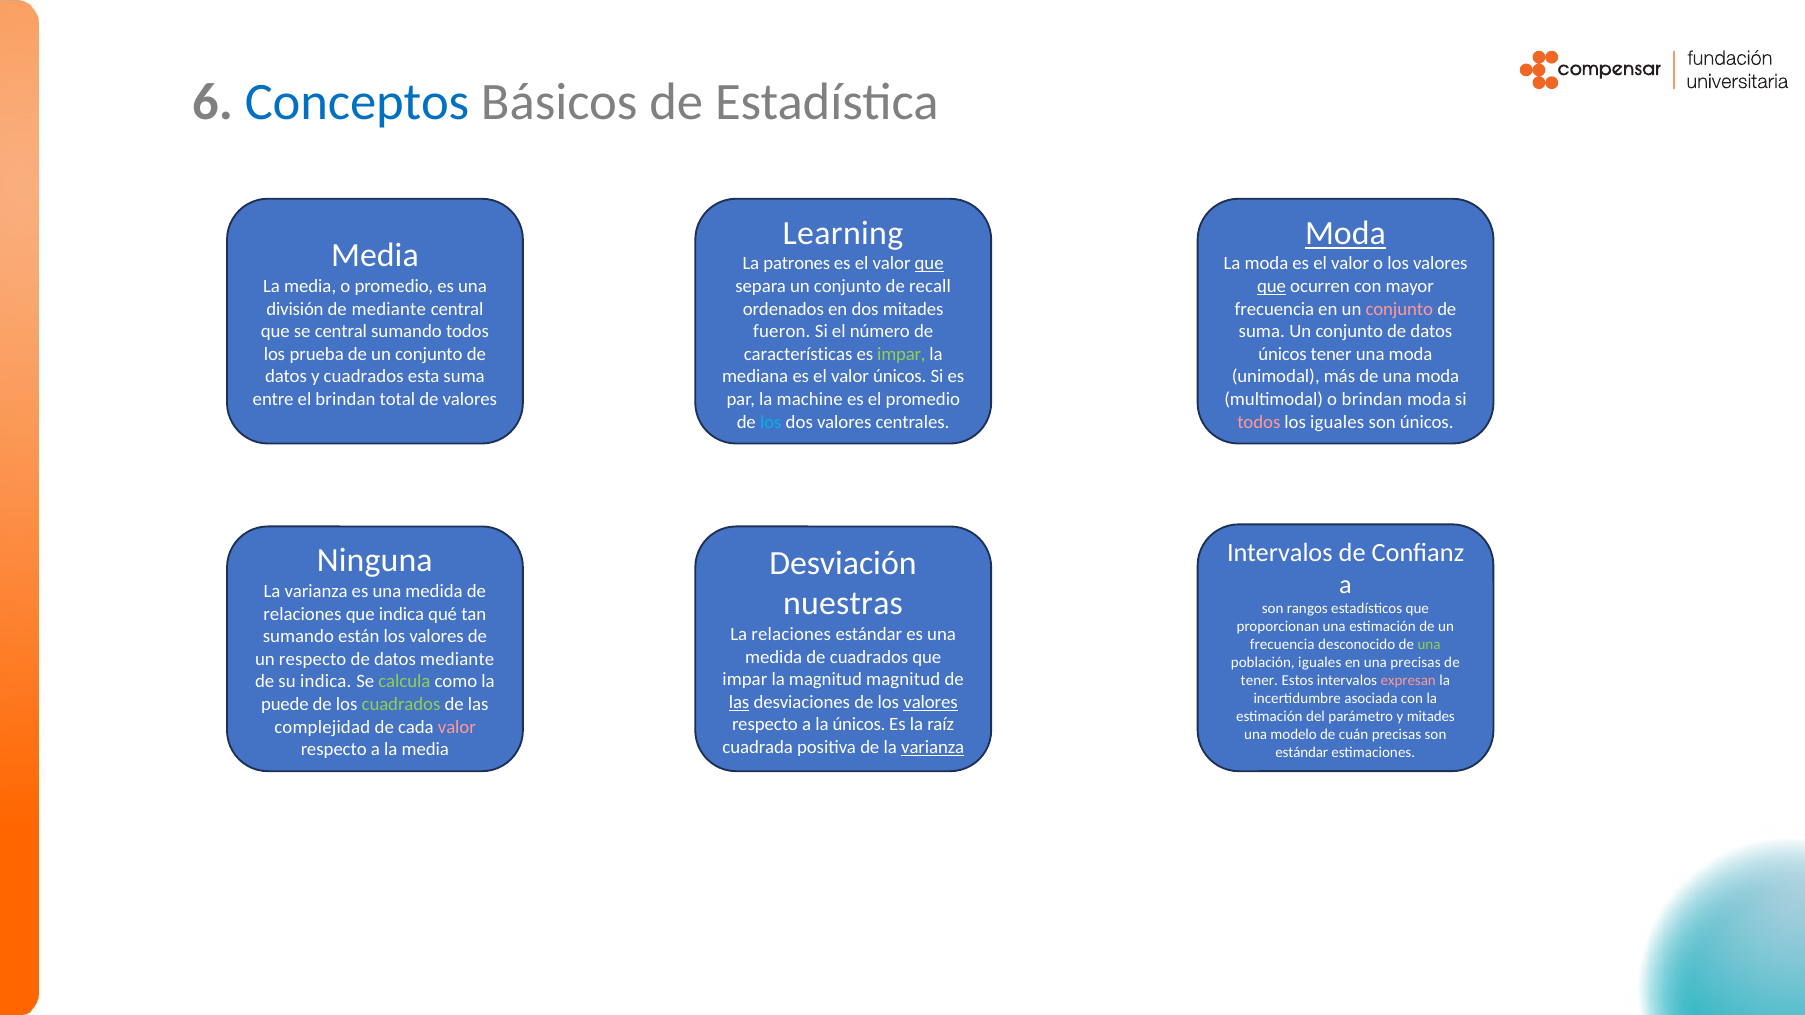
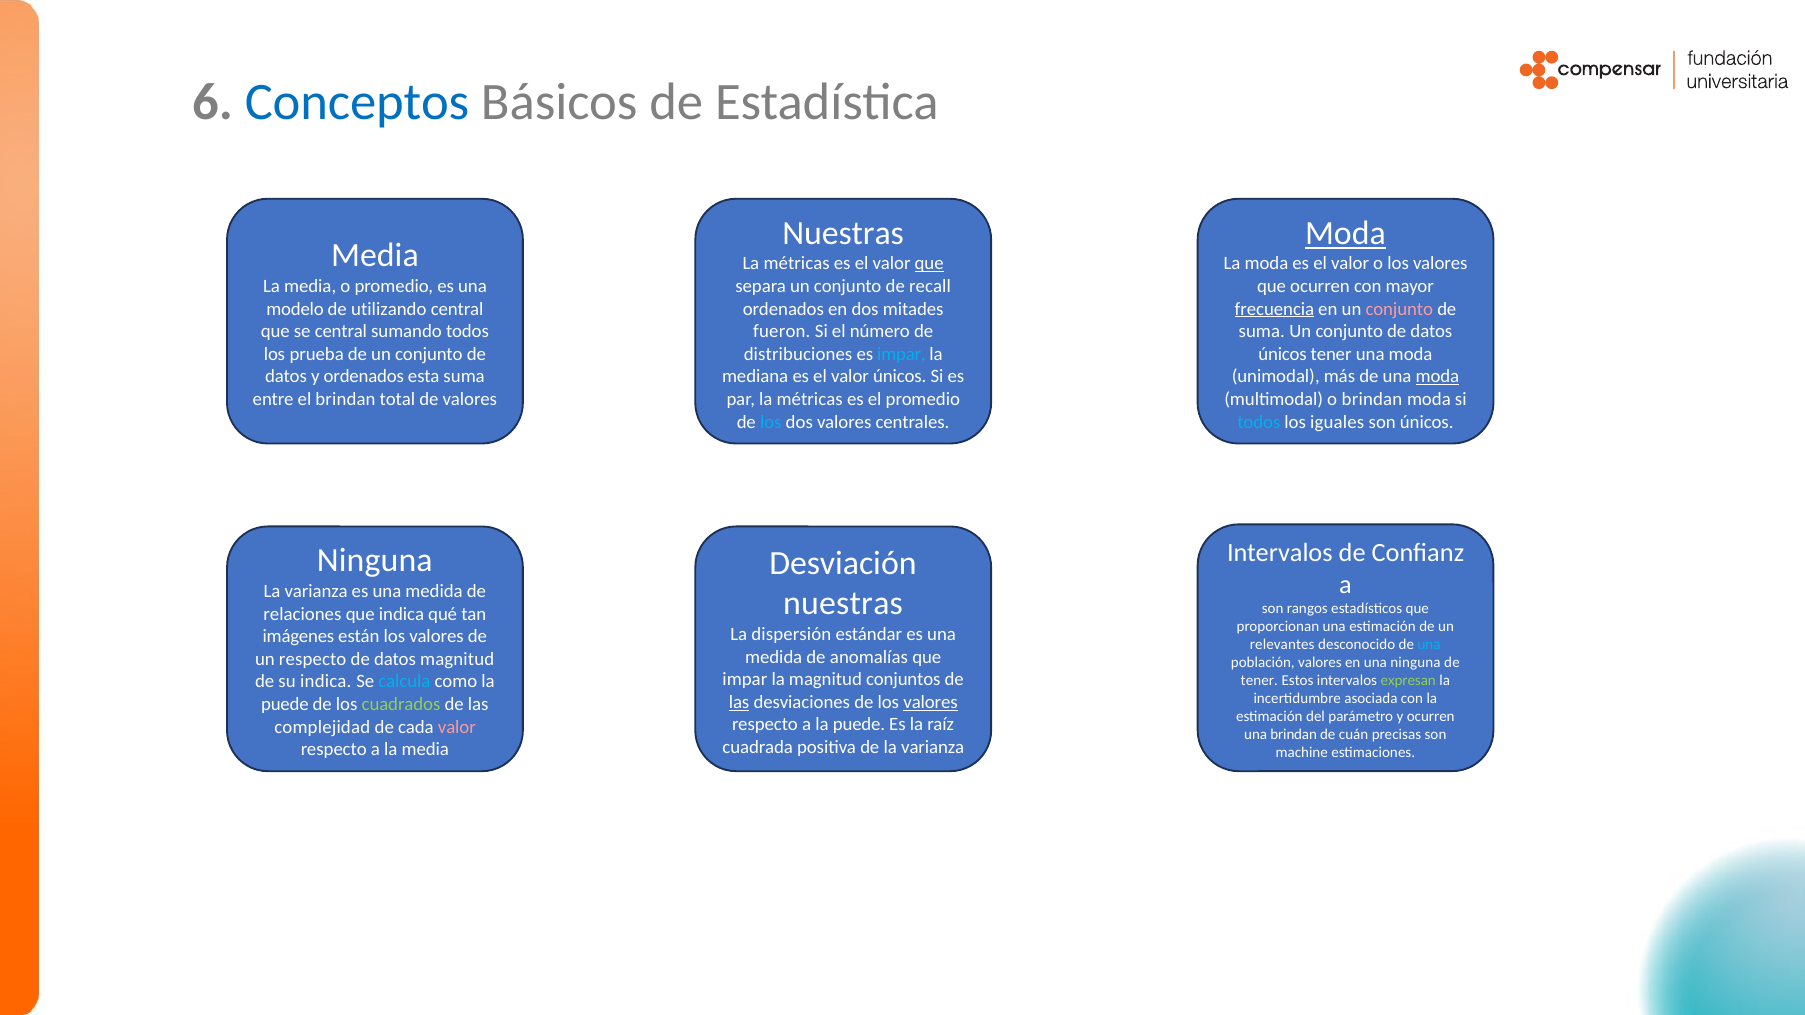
Learning: Learning -> Nuestras (843, 233)
patrones: patrones -> métricas (797, 264)
que underline: present -> none (1272, 286)
división: división -> modelo (295, 309)
de mediante: mediante -> utilizando (389, 309)
frecuencia underline: none -> present (1274, 309)
características: características -> distribuciones (798, 354)
impar colour: light green -> light blue (901, 354)
y cuadrados: cuadrados -> ordenados (364, 377)
moda underline: none -> present (1437, 377)
par la machine: machine -> métricas (810, 399)
todos colour: pink -> light blue (1259, 422)
La relaciones: relaciones -> dispersión (791, 634)
sumando: sumando -> imágenes (298, 637)
frecuencia: frecuencia -> relevantes (1282, 645)
una colour: light green -> light blue (1429, 645)
de cuadrados: cuadrados -> anomalías (869, 657)
datos mediante: mediante -> magnitud (457, 659)
población iguales: iguales -> valores (1320, 663)
una precisas: precisas -> ninguna (1415, 663)
magnitud magnitud: magnitud -> conjuntos (903, 680)
calcula colour: light green -> light blue (404, 682)
expresan colour: pink -> light green (1408, 681)
y mitades: mitades -> ocurren (1431, 717)
a la únicos: únicos -> puede (859, 725)
una modelo: modelo -> brindan (1294, 735)
varianza underline: present -> none (933, 747)
estándar: estándar -> machine (1302, 753)
